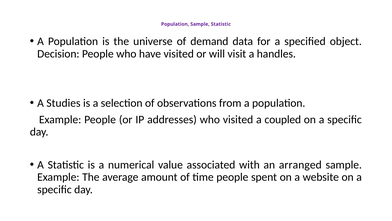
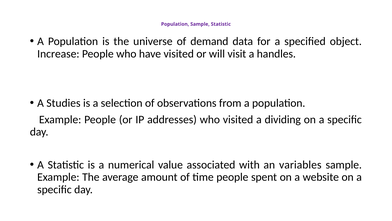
Decision: Decision -> Increase (58, 54)
coupled: coupled -> dividing (283, 119)
arranged: arranged -> variables (300, 164)
